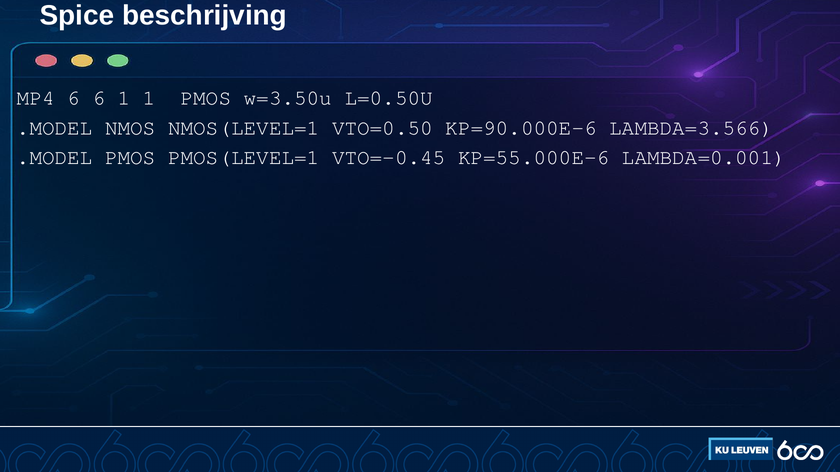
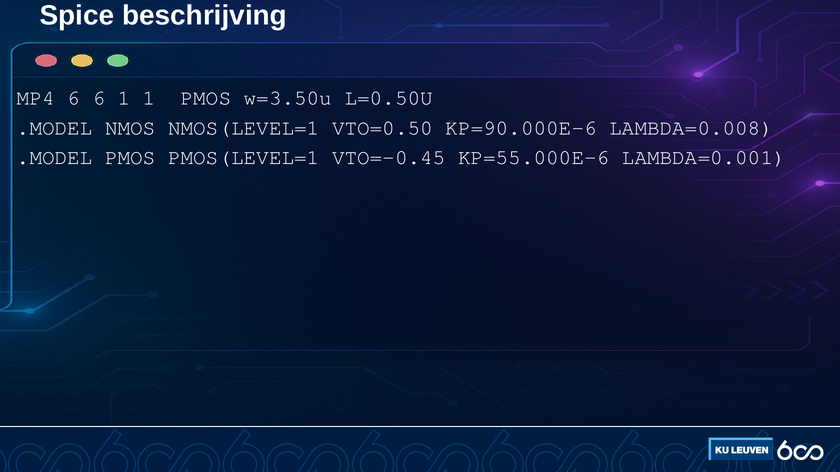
LAMBDA=3.566: LAMBDA=3.566 -> LAMBDA=0.008 (691, 128)
